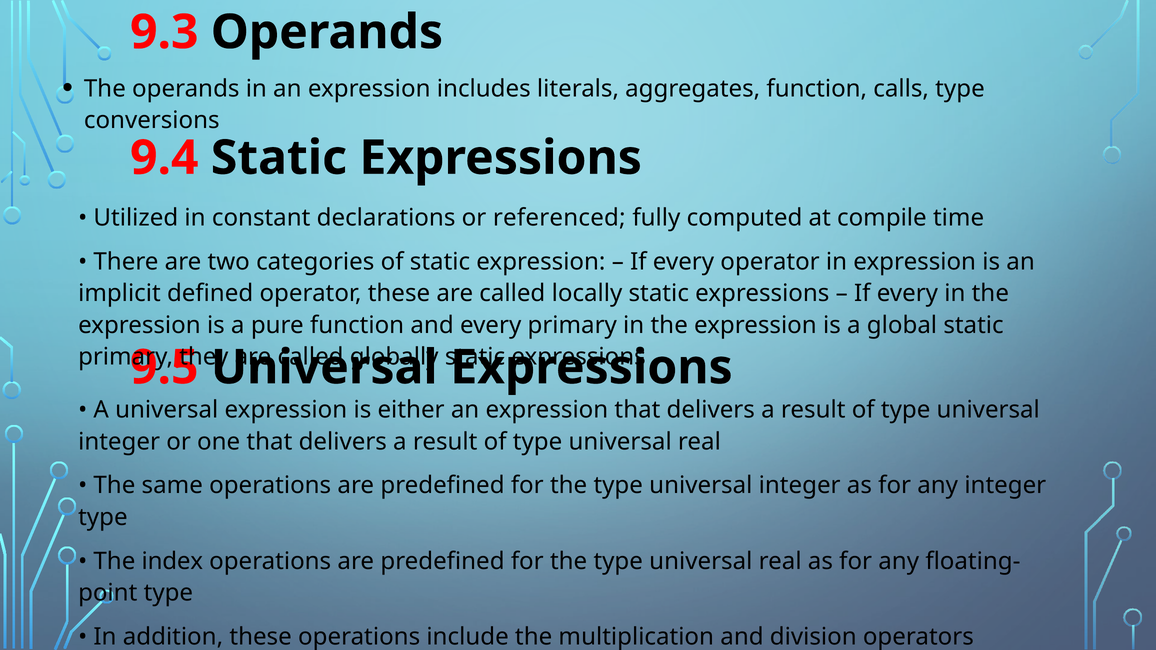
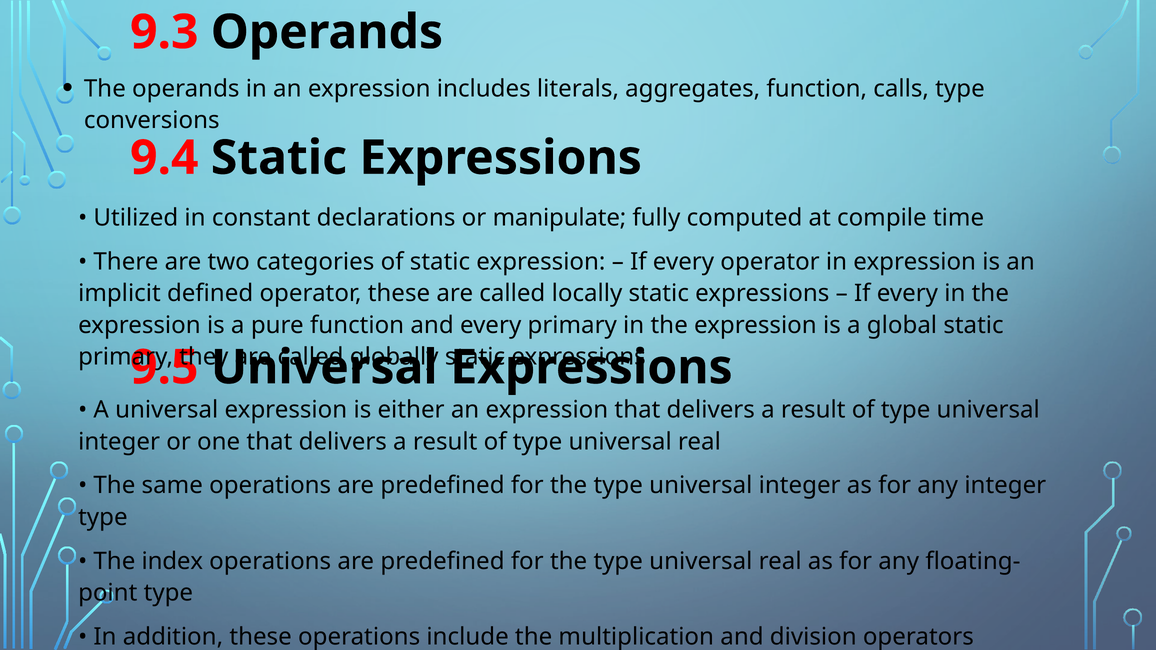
referenced: referenced -> manipulate (559, 218)
